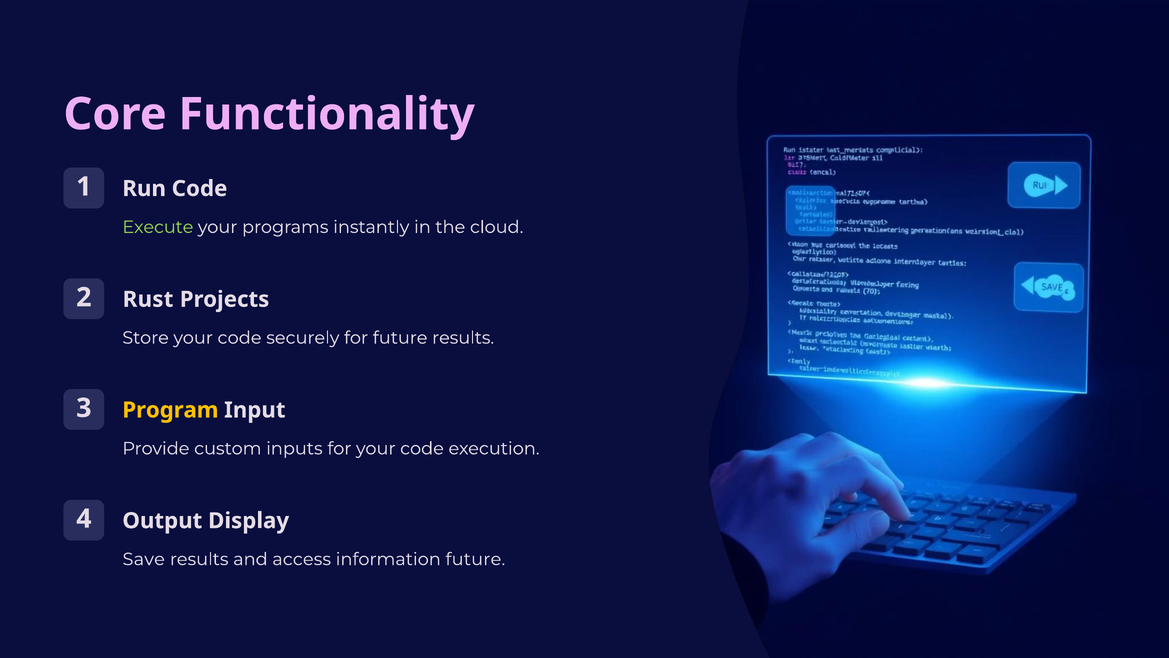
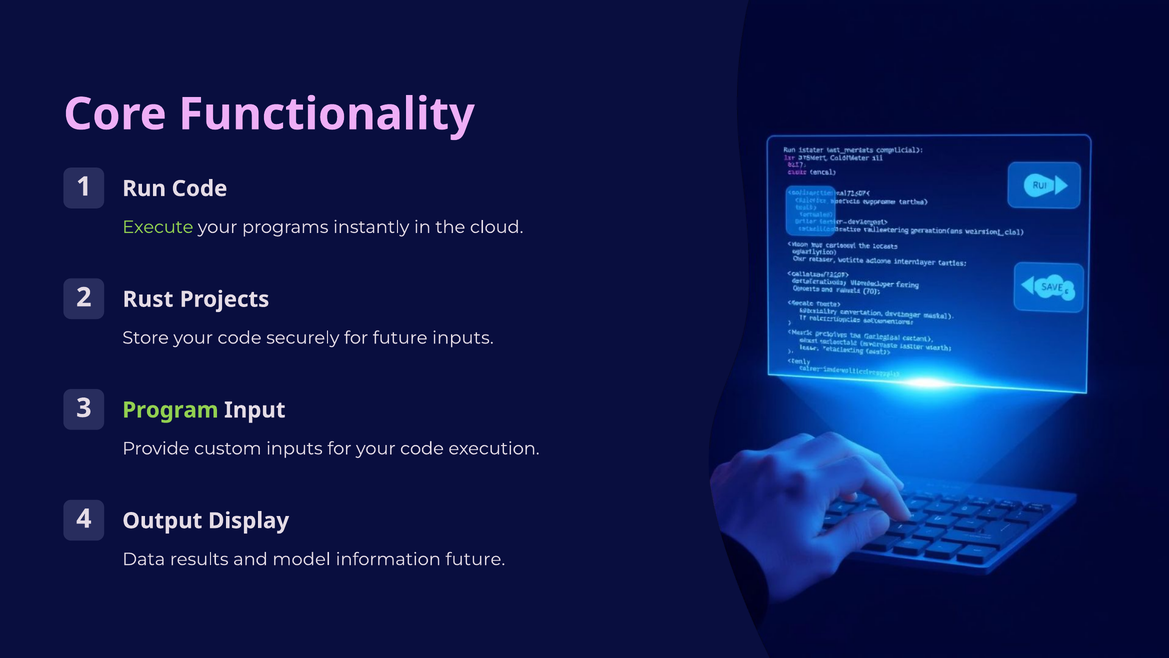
future results: results -> inputs (463, 338)
Program colour: yellow -> light green (170, 410)
Save: Save -> Data (144, 559)
access: access -> model (302, 559)
